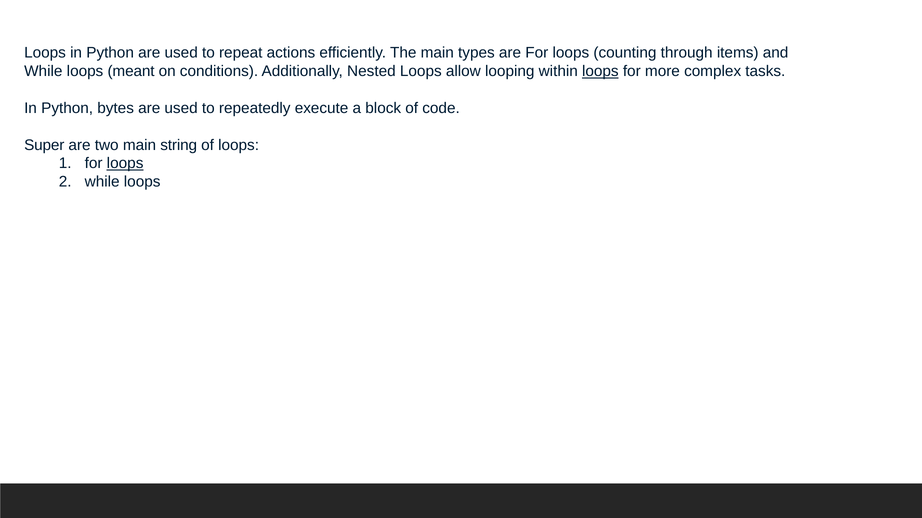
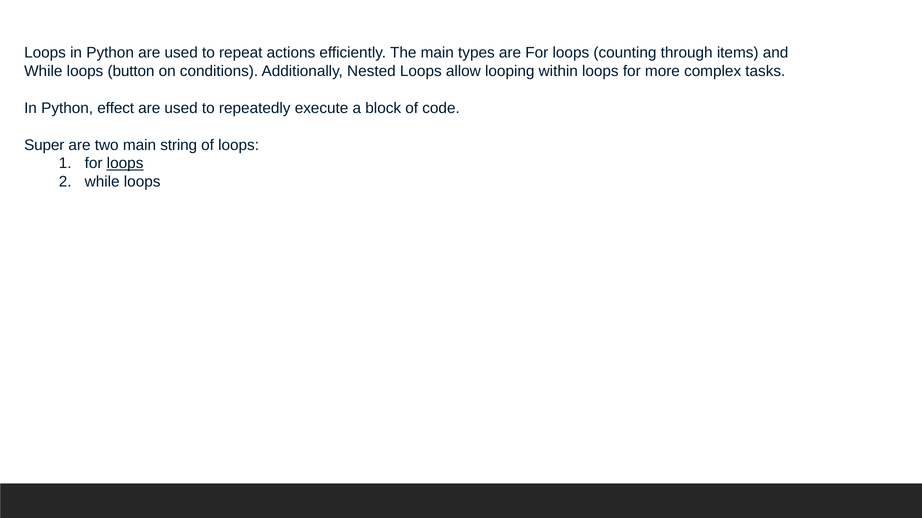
meant: meant -> button (131, 71)
loops underline: present -> none (600, 71)
bytes: bytes -> effect (116, 108)
